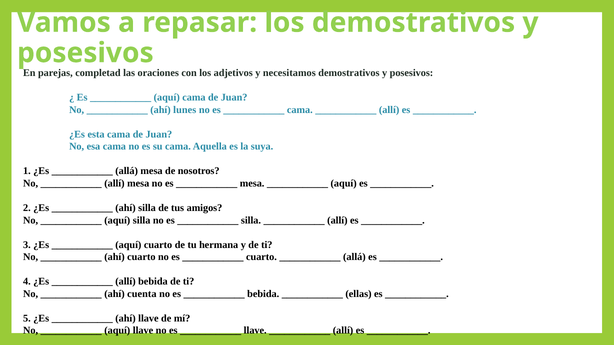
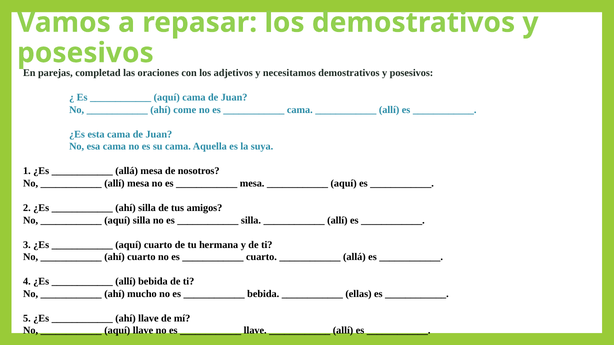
lunes: lunes -> come (185, 110)
cuenta: cuenta -> mucho (142, 294)
